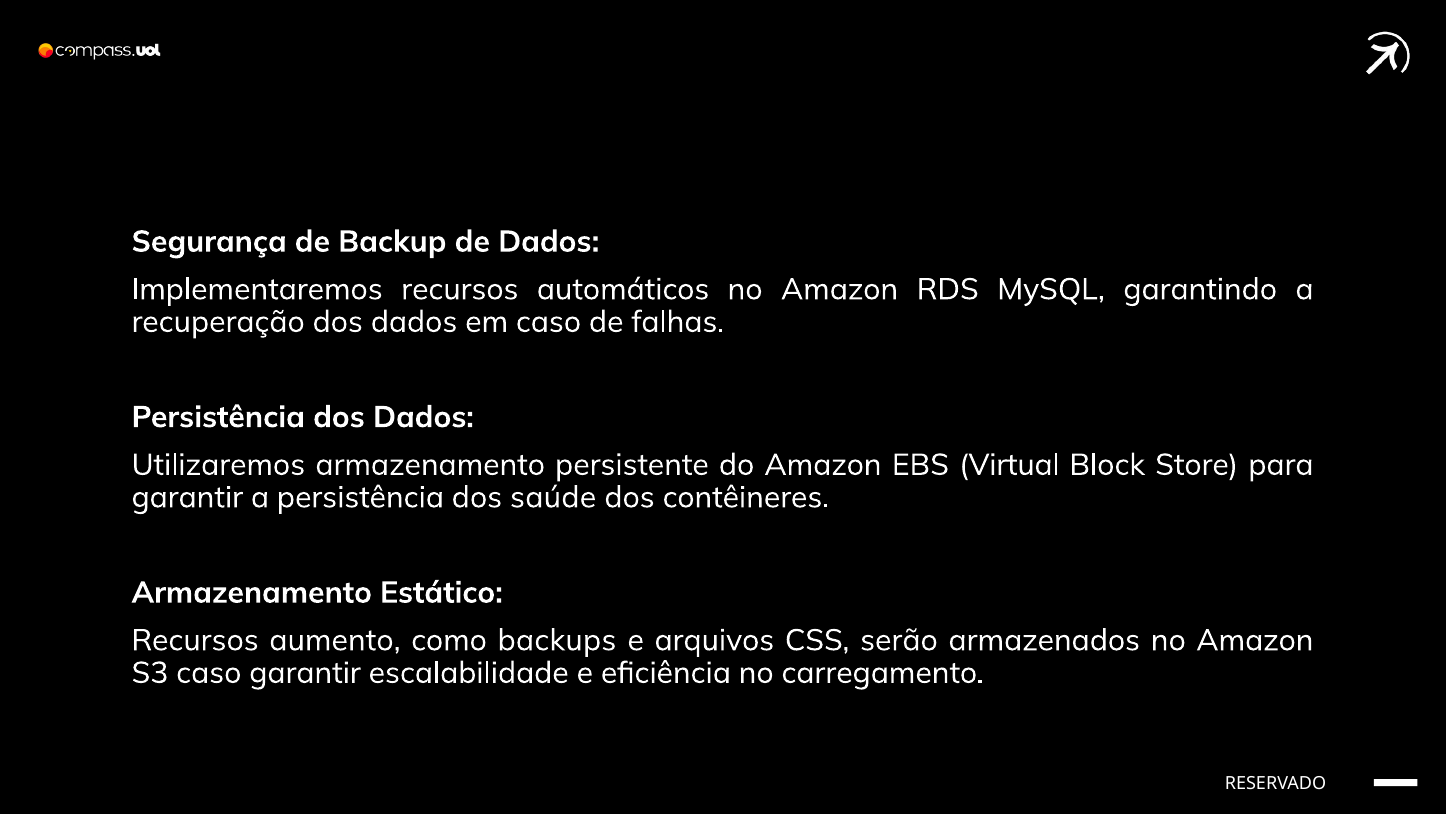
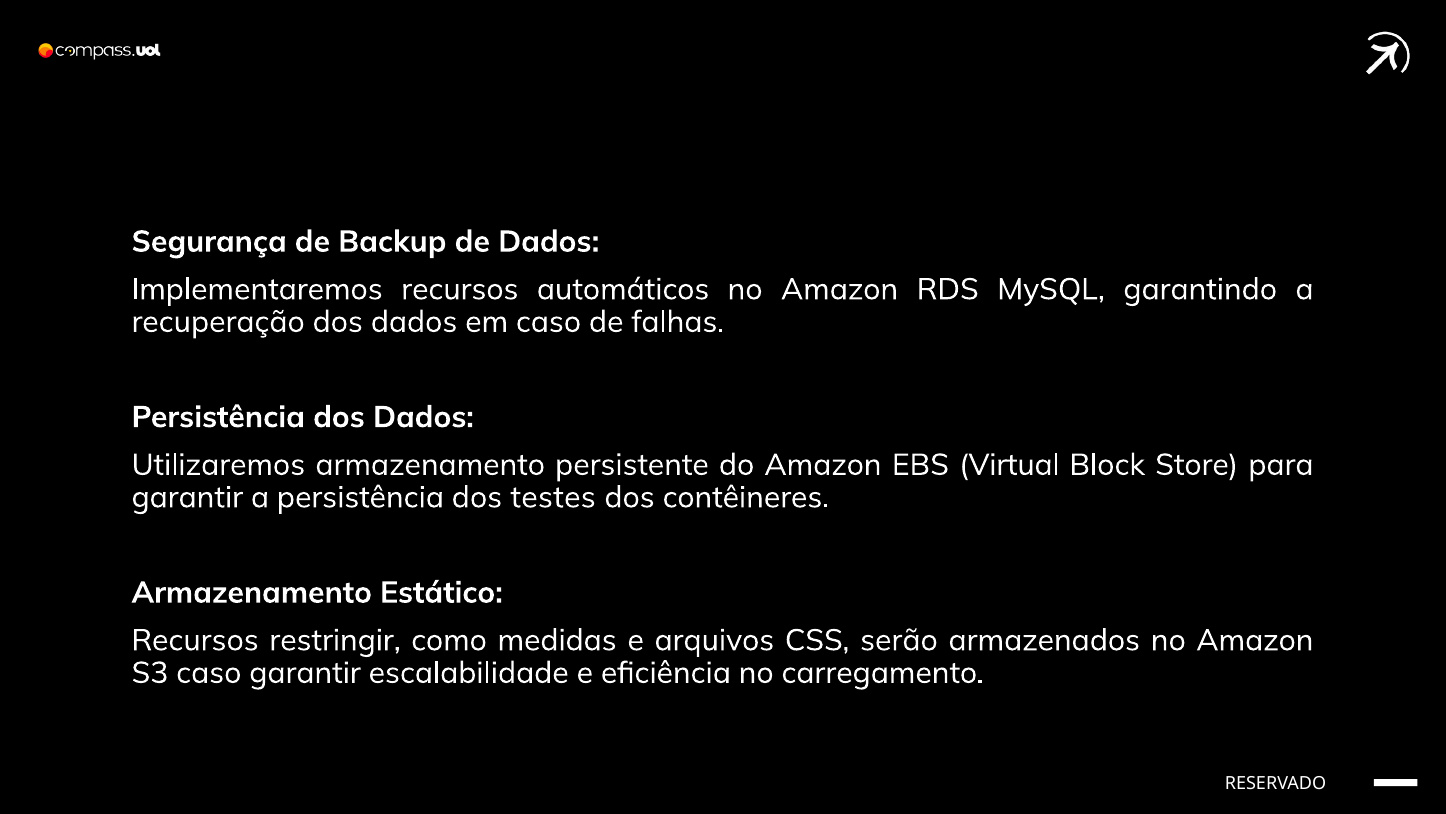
saúde: saúde -> testes (553, 497)
aumento: aumento -> restringir (335, 640)
backups: backups -> medidas (557, 640)
